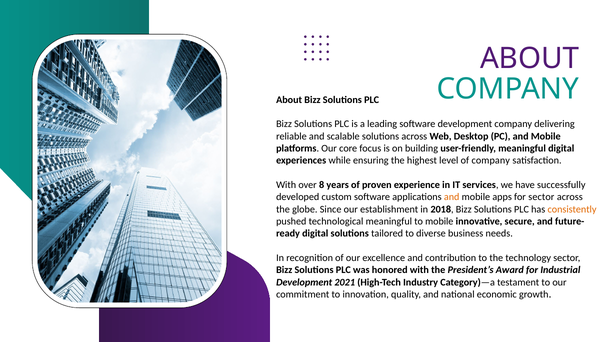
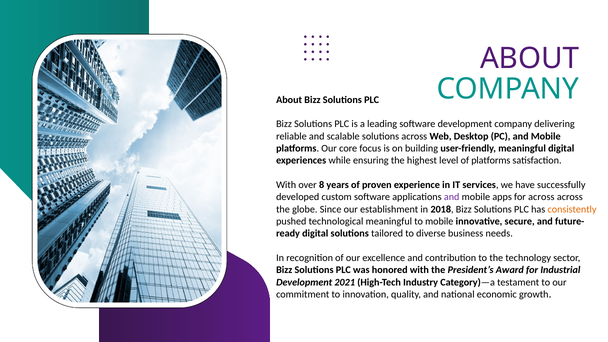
of company: company -> platforms (491, 161)
and colour: orange -> purple (452, 197)
for sector: sector -> across (541, 197)
